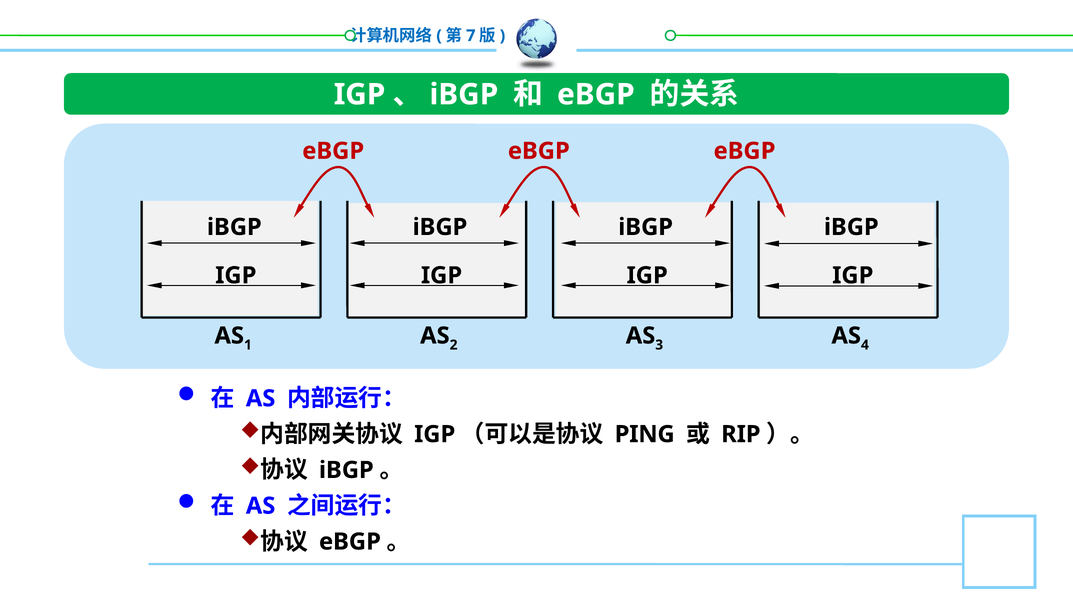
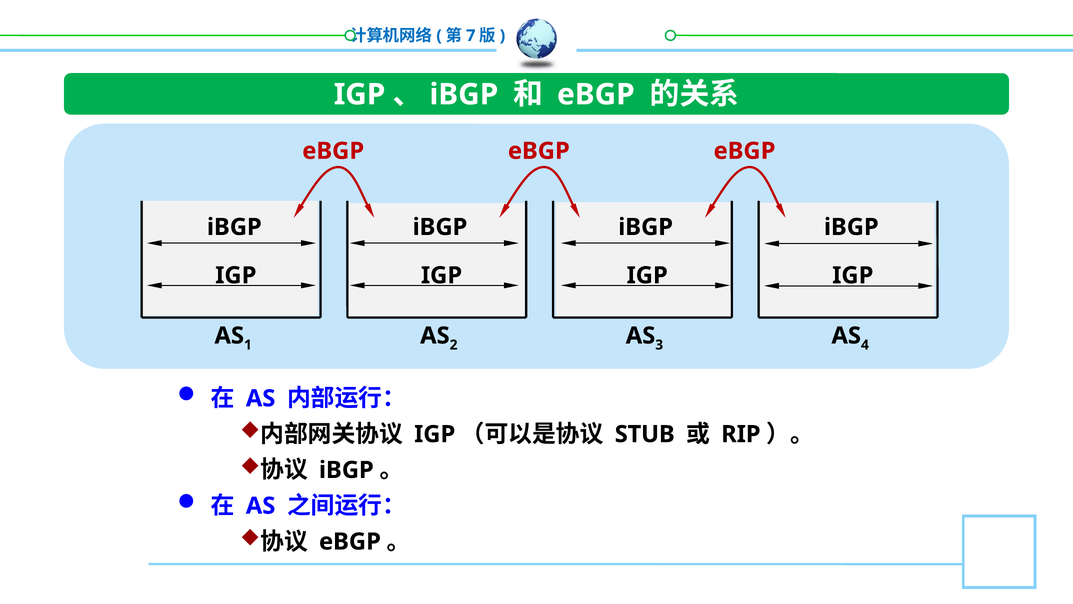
PING: PING -> STUB (645, 434)
